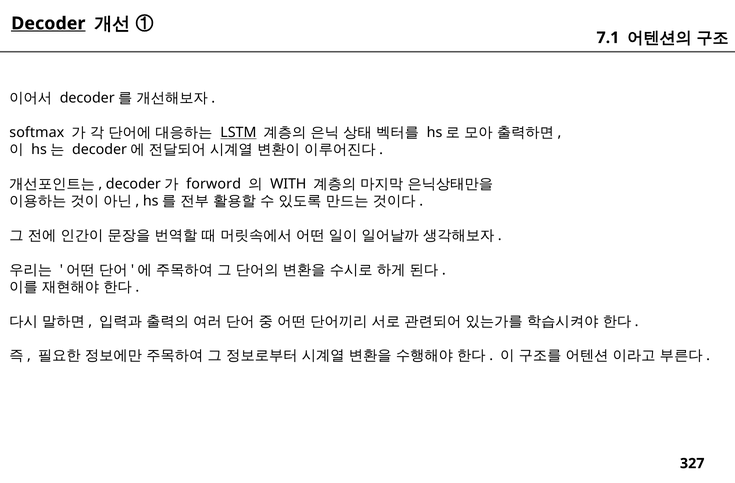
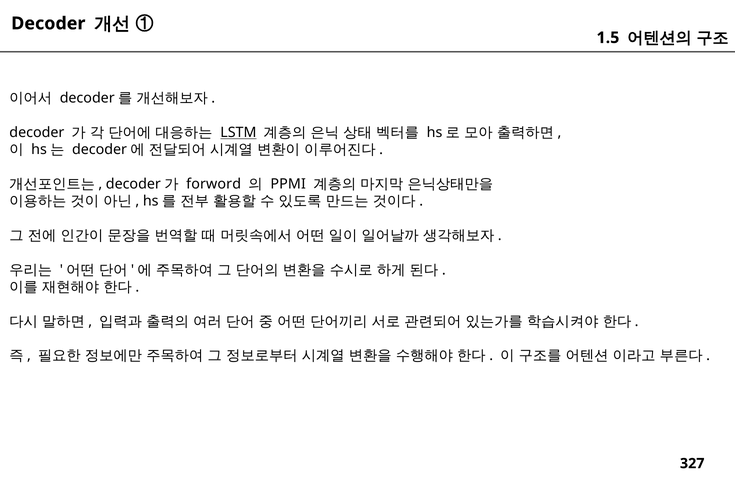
Decoder underline: present -> none (48, 23)
7.1: 7.1 -> 1.5 (608, 38)
softmax: softmax -> decoder (37, 133)
WITH: WITH -> PPMI (288, 184)
